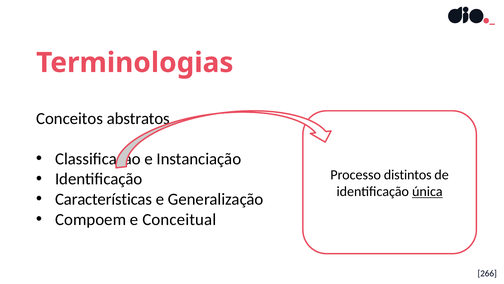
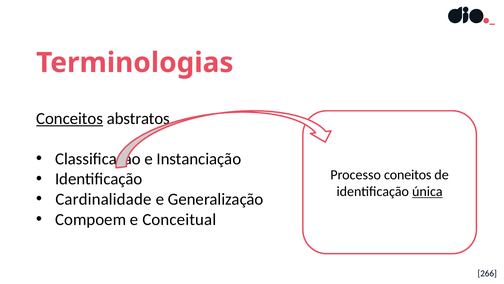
Conceitos underline: none -> present (70, 118)
distintos: distintos -> coneitos (408, 174)
Características: Características -> Cardinalidade (103, 199)
